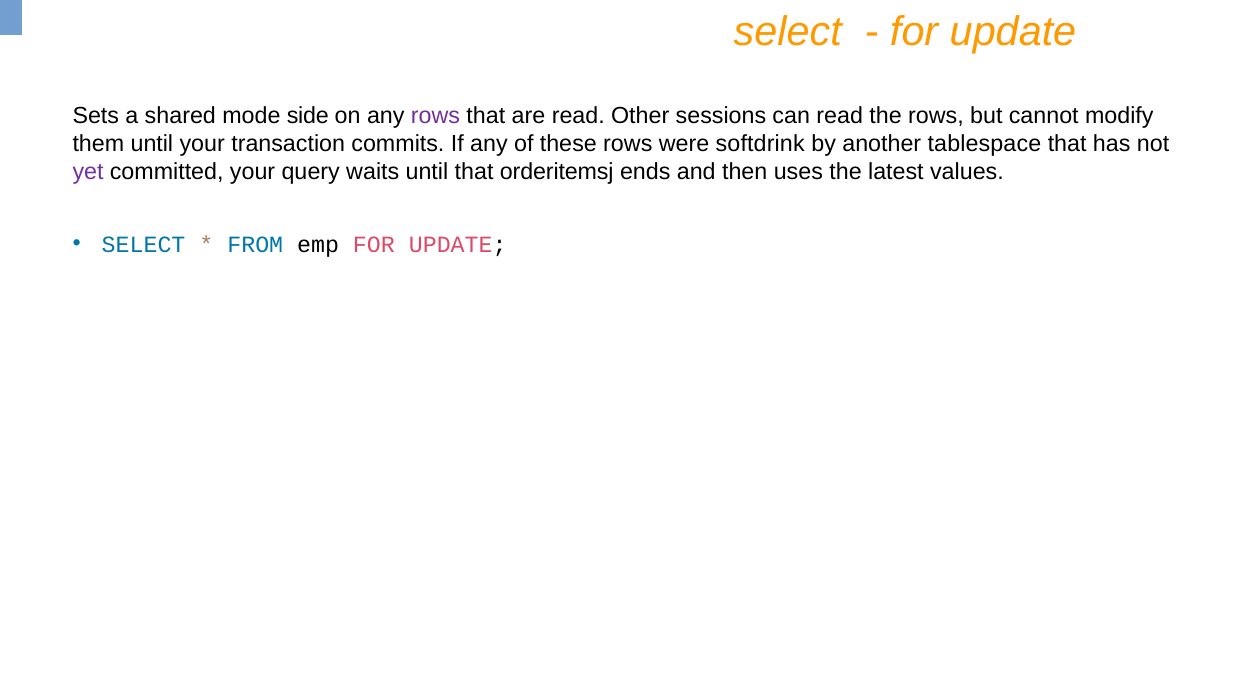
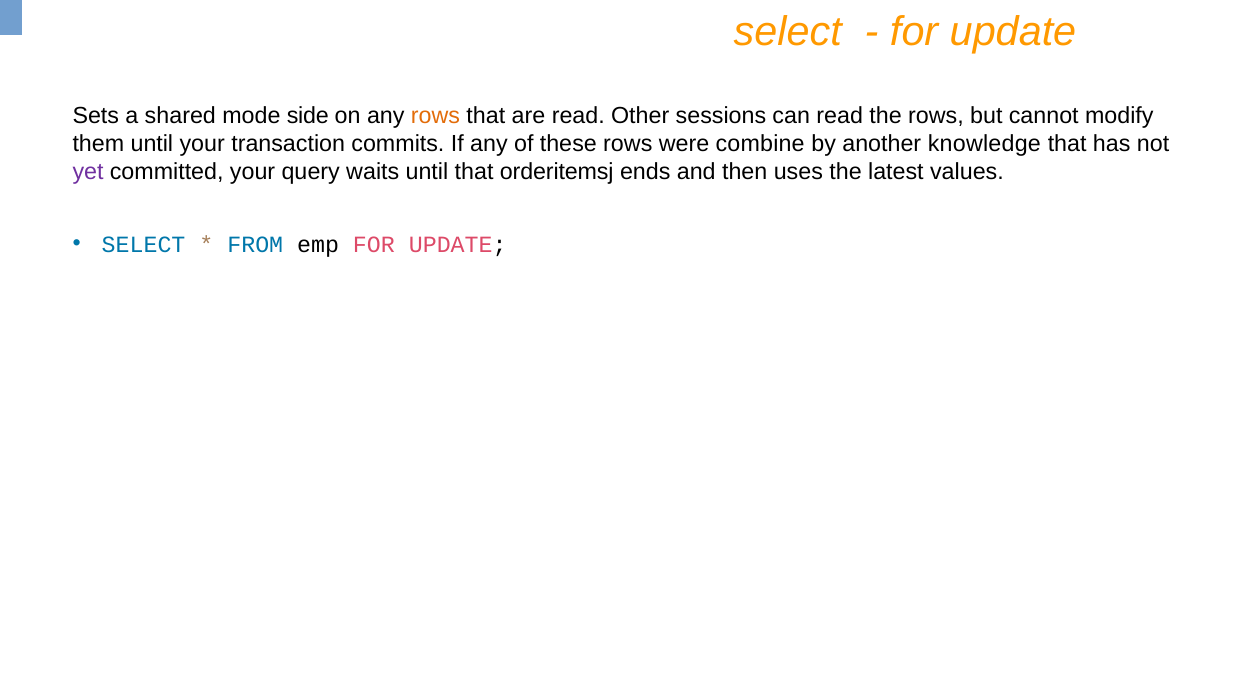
rows colour: purple -> orange (436, 116)
softdrink: softdrink -> combine (760, 144)
tablespace: tablespace -> knowledge (984, 144)
